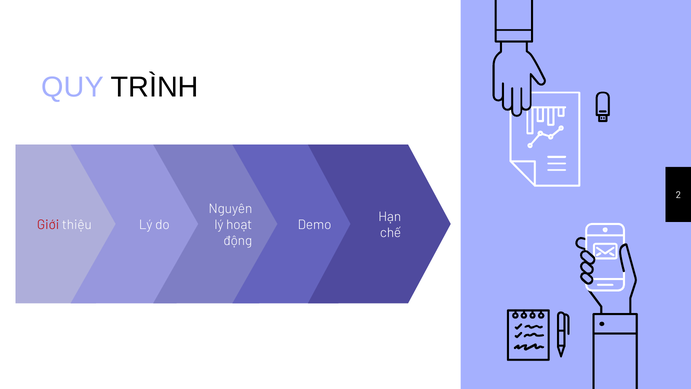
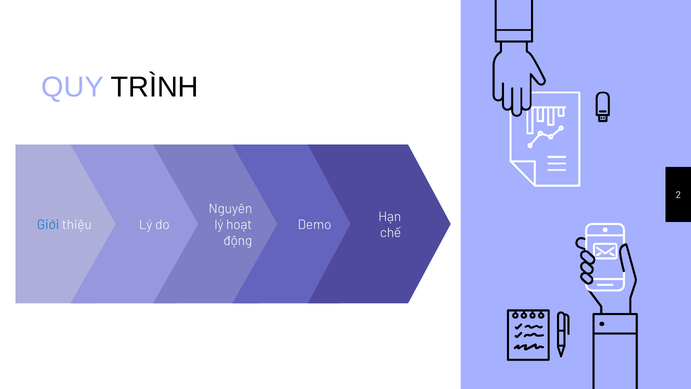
Giới colour: red -> blue (48, 225)
